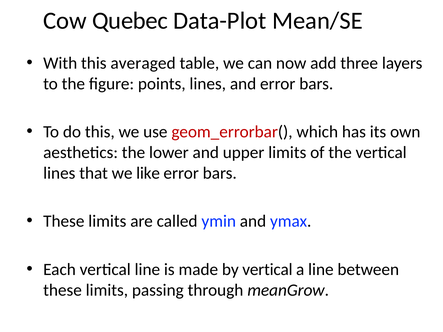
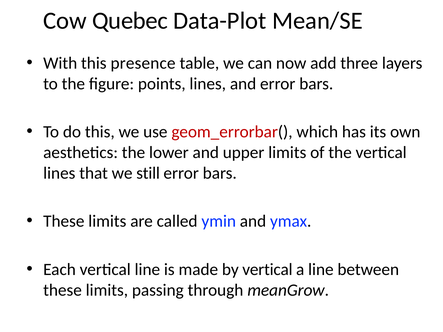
averaged: averaged -> presence (143, 63)
like: like -> still (148, 173)
